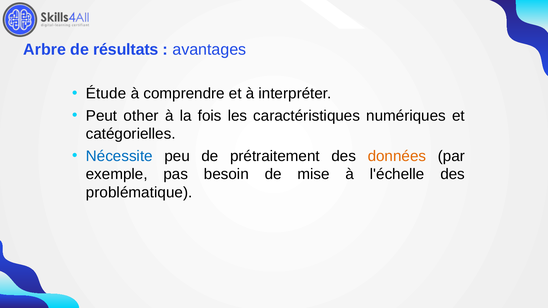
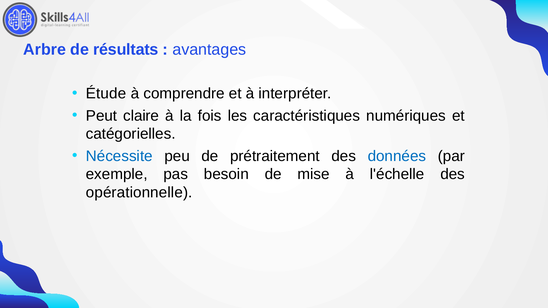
other: other -> claire (141, 116)
données colour: orange -> blue (397, 156)
problématique: problématique -> opérationnelle (139, 193)
